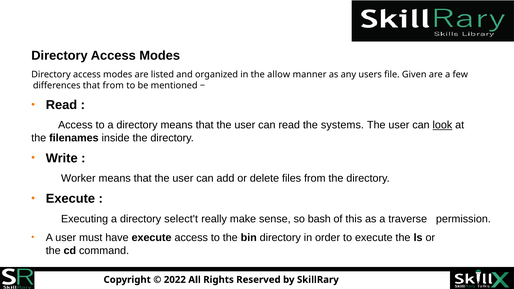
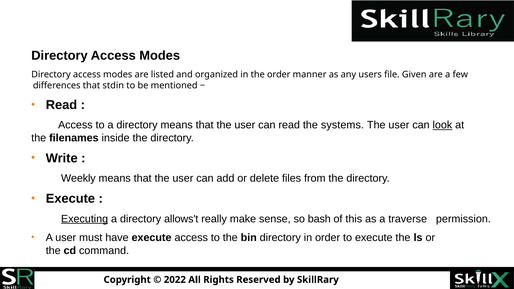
the allow: allow -> order (279, 75)
that from: from -> stdin (113, 86)
Worker: Worker -> Weekly (78, 178)
Executing underline: none -> present (85, 219)
select't: select't -> allows't (181, 219)
